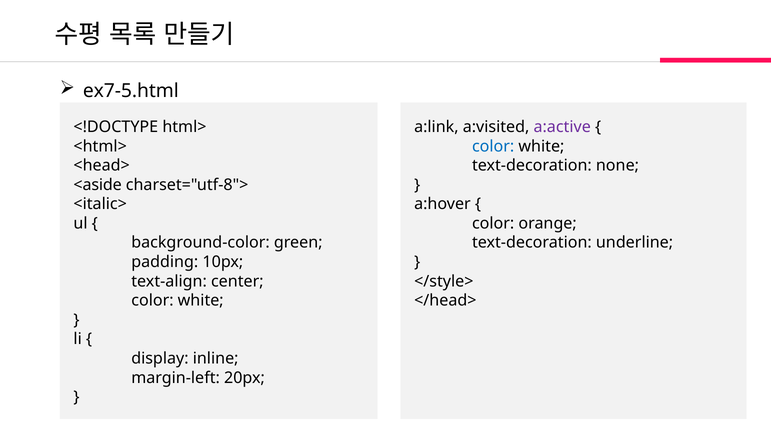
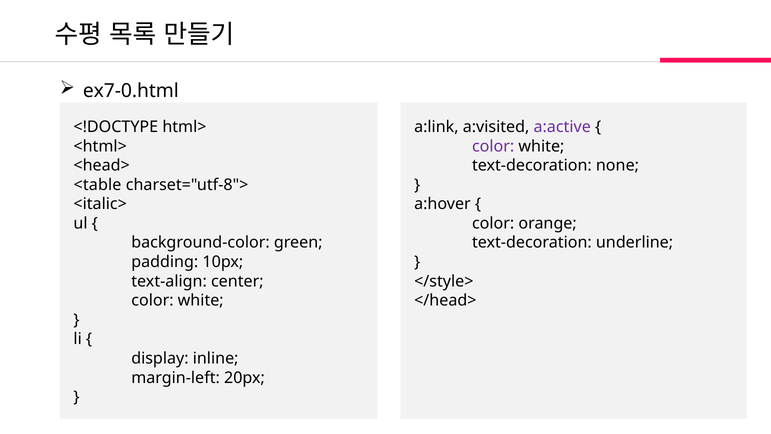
ex7-5.html: ex7-5.html -> ex7-0.html (131, 91)
color colour: blue -> purple (493, 146)
<aside: <aside -> <table (97, 185)
